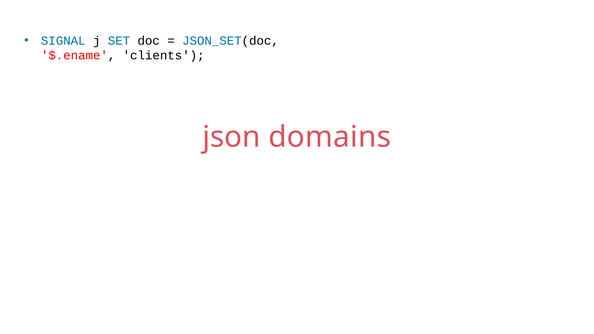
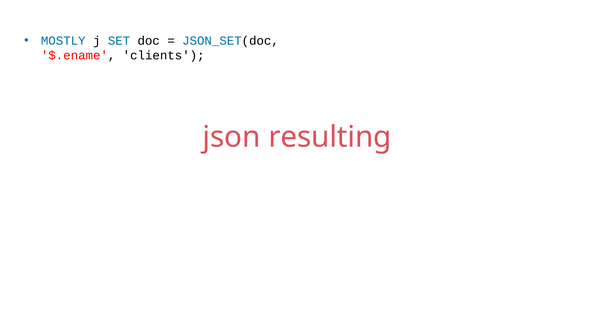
SIGNAL: SIGNAL -> MOSTLY (63, 41)
domains: domains -> resulting (330, 137)
